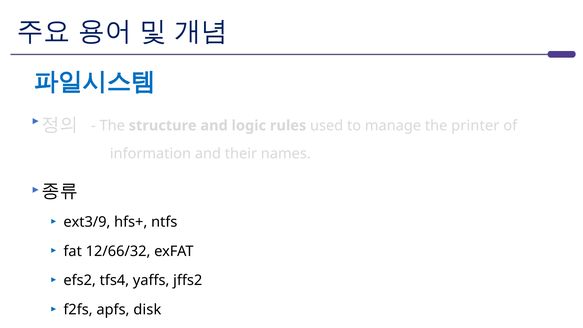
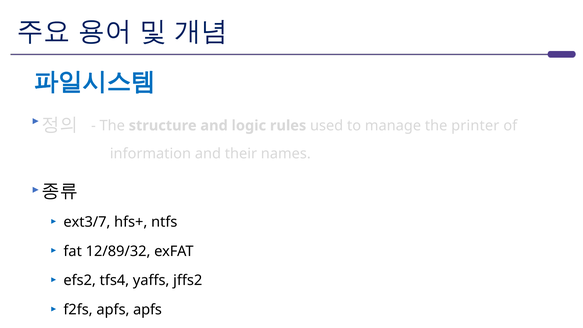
ext3/9: ext3/9 -> ext3/7 (87, 222)
12/66/32: 12/66/32 -> 12/89/32 (118, 251)
apfs disk: disk -> apfs (148, 310)
